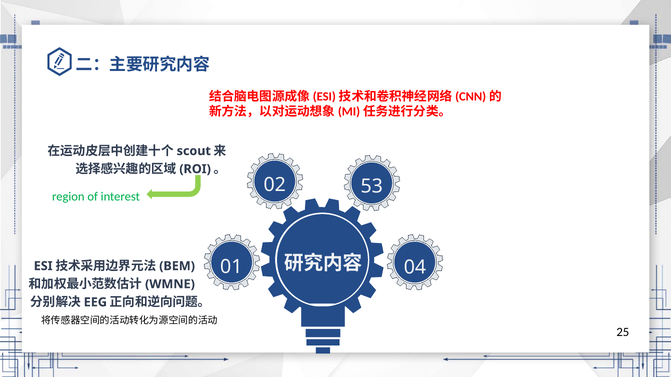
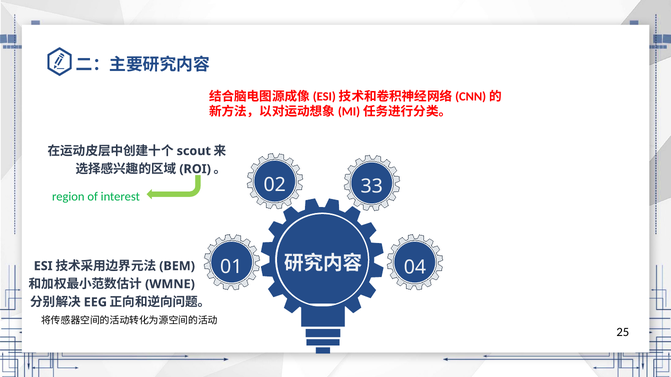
53: 53 -> 33 (372, 187)
